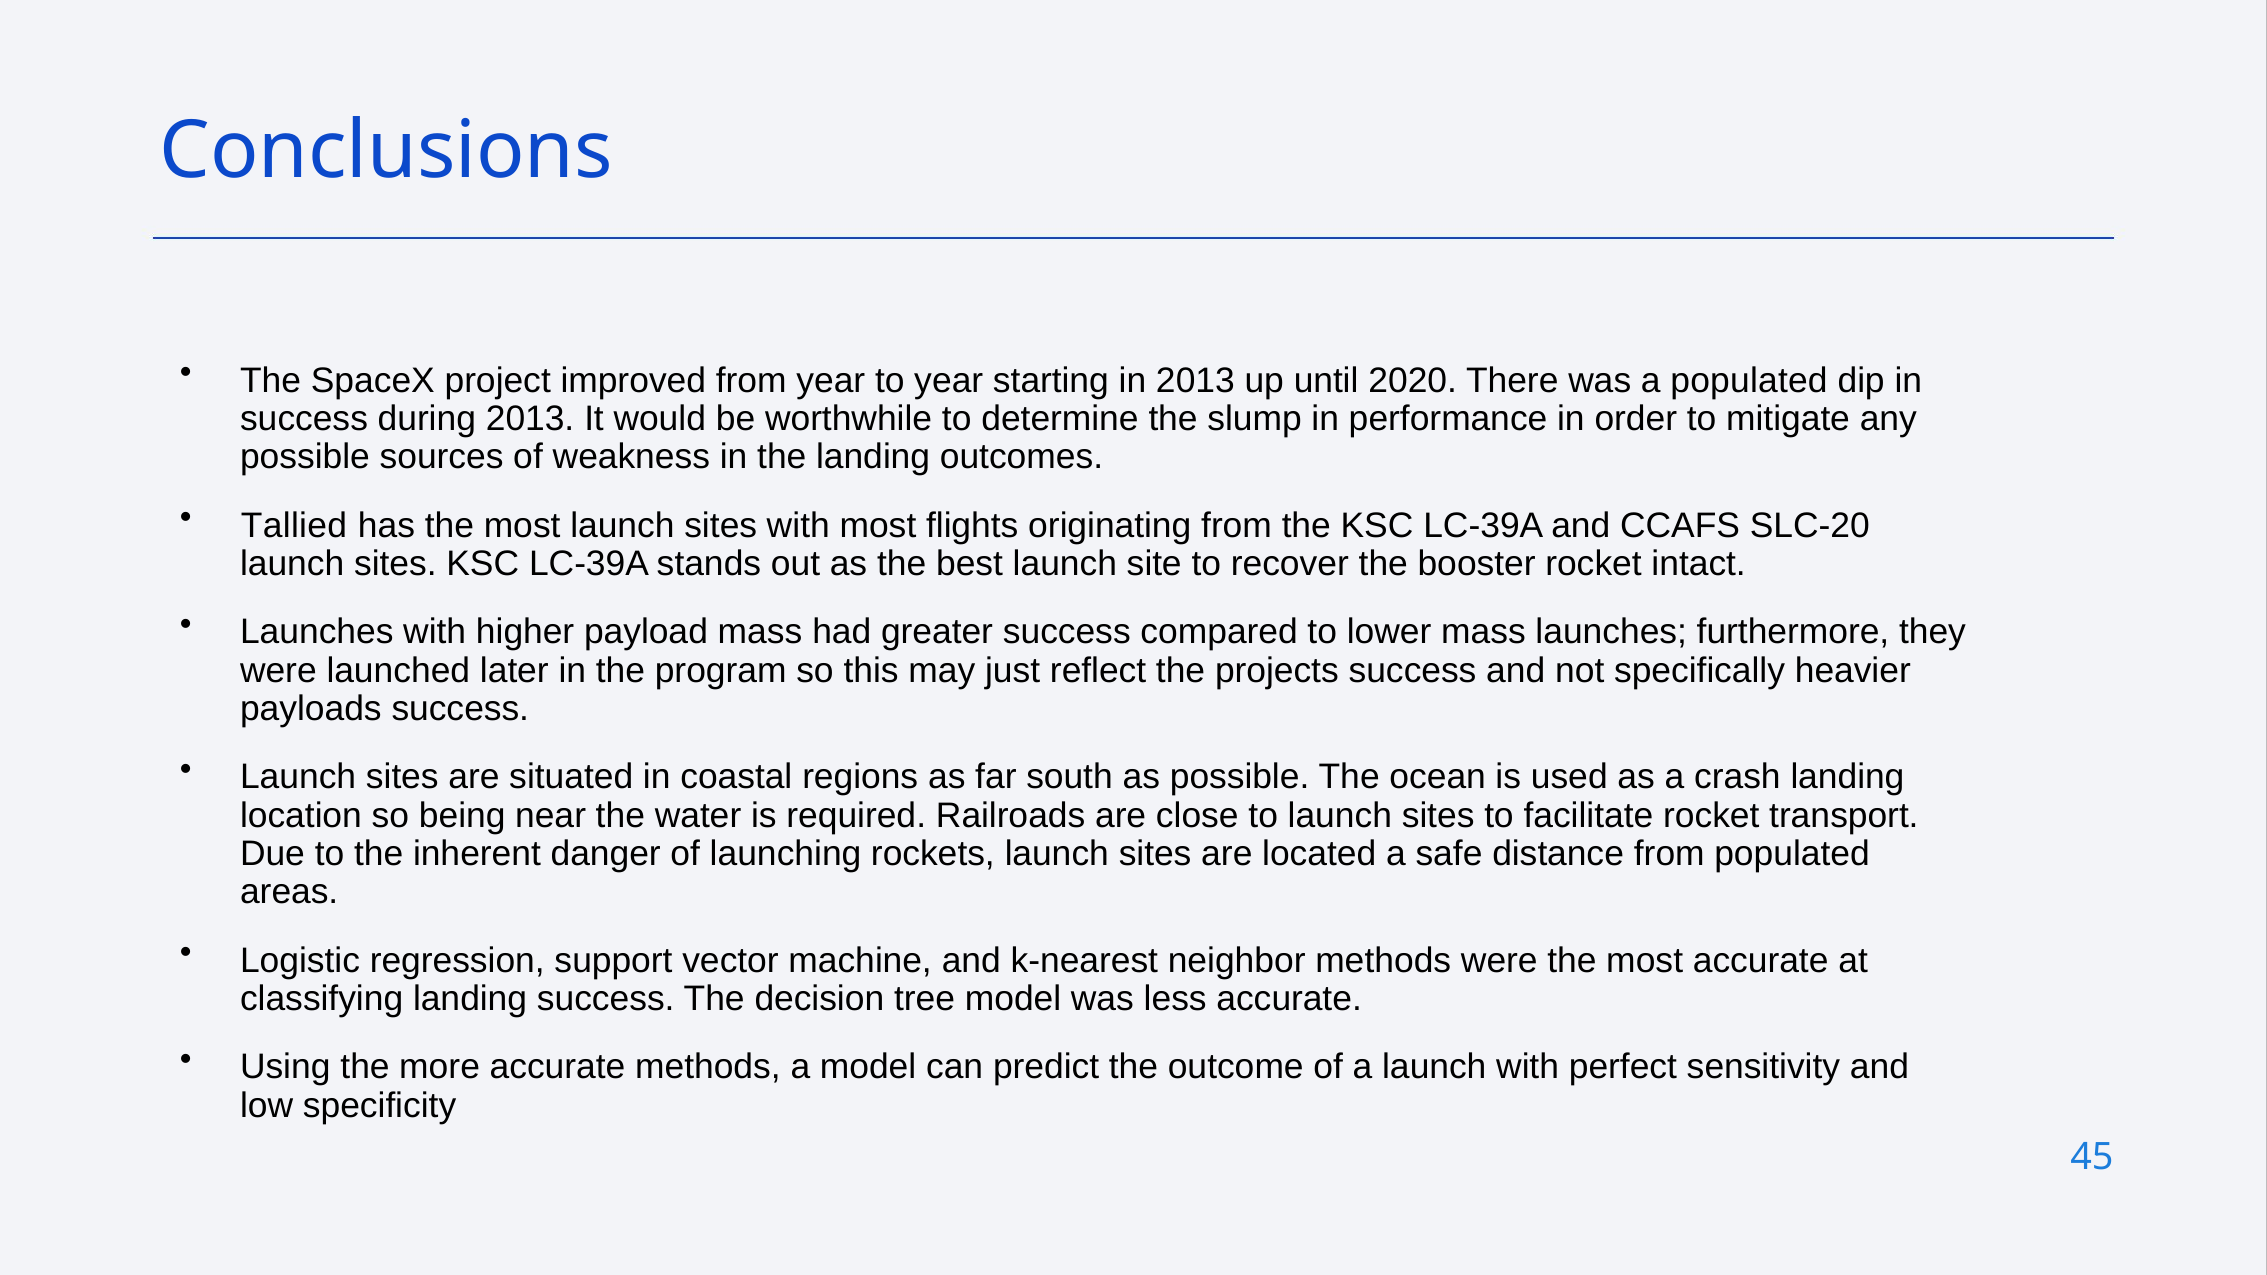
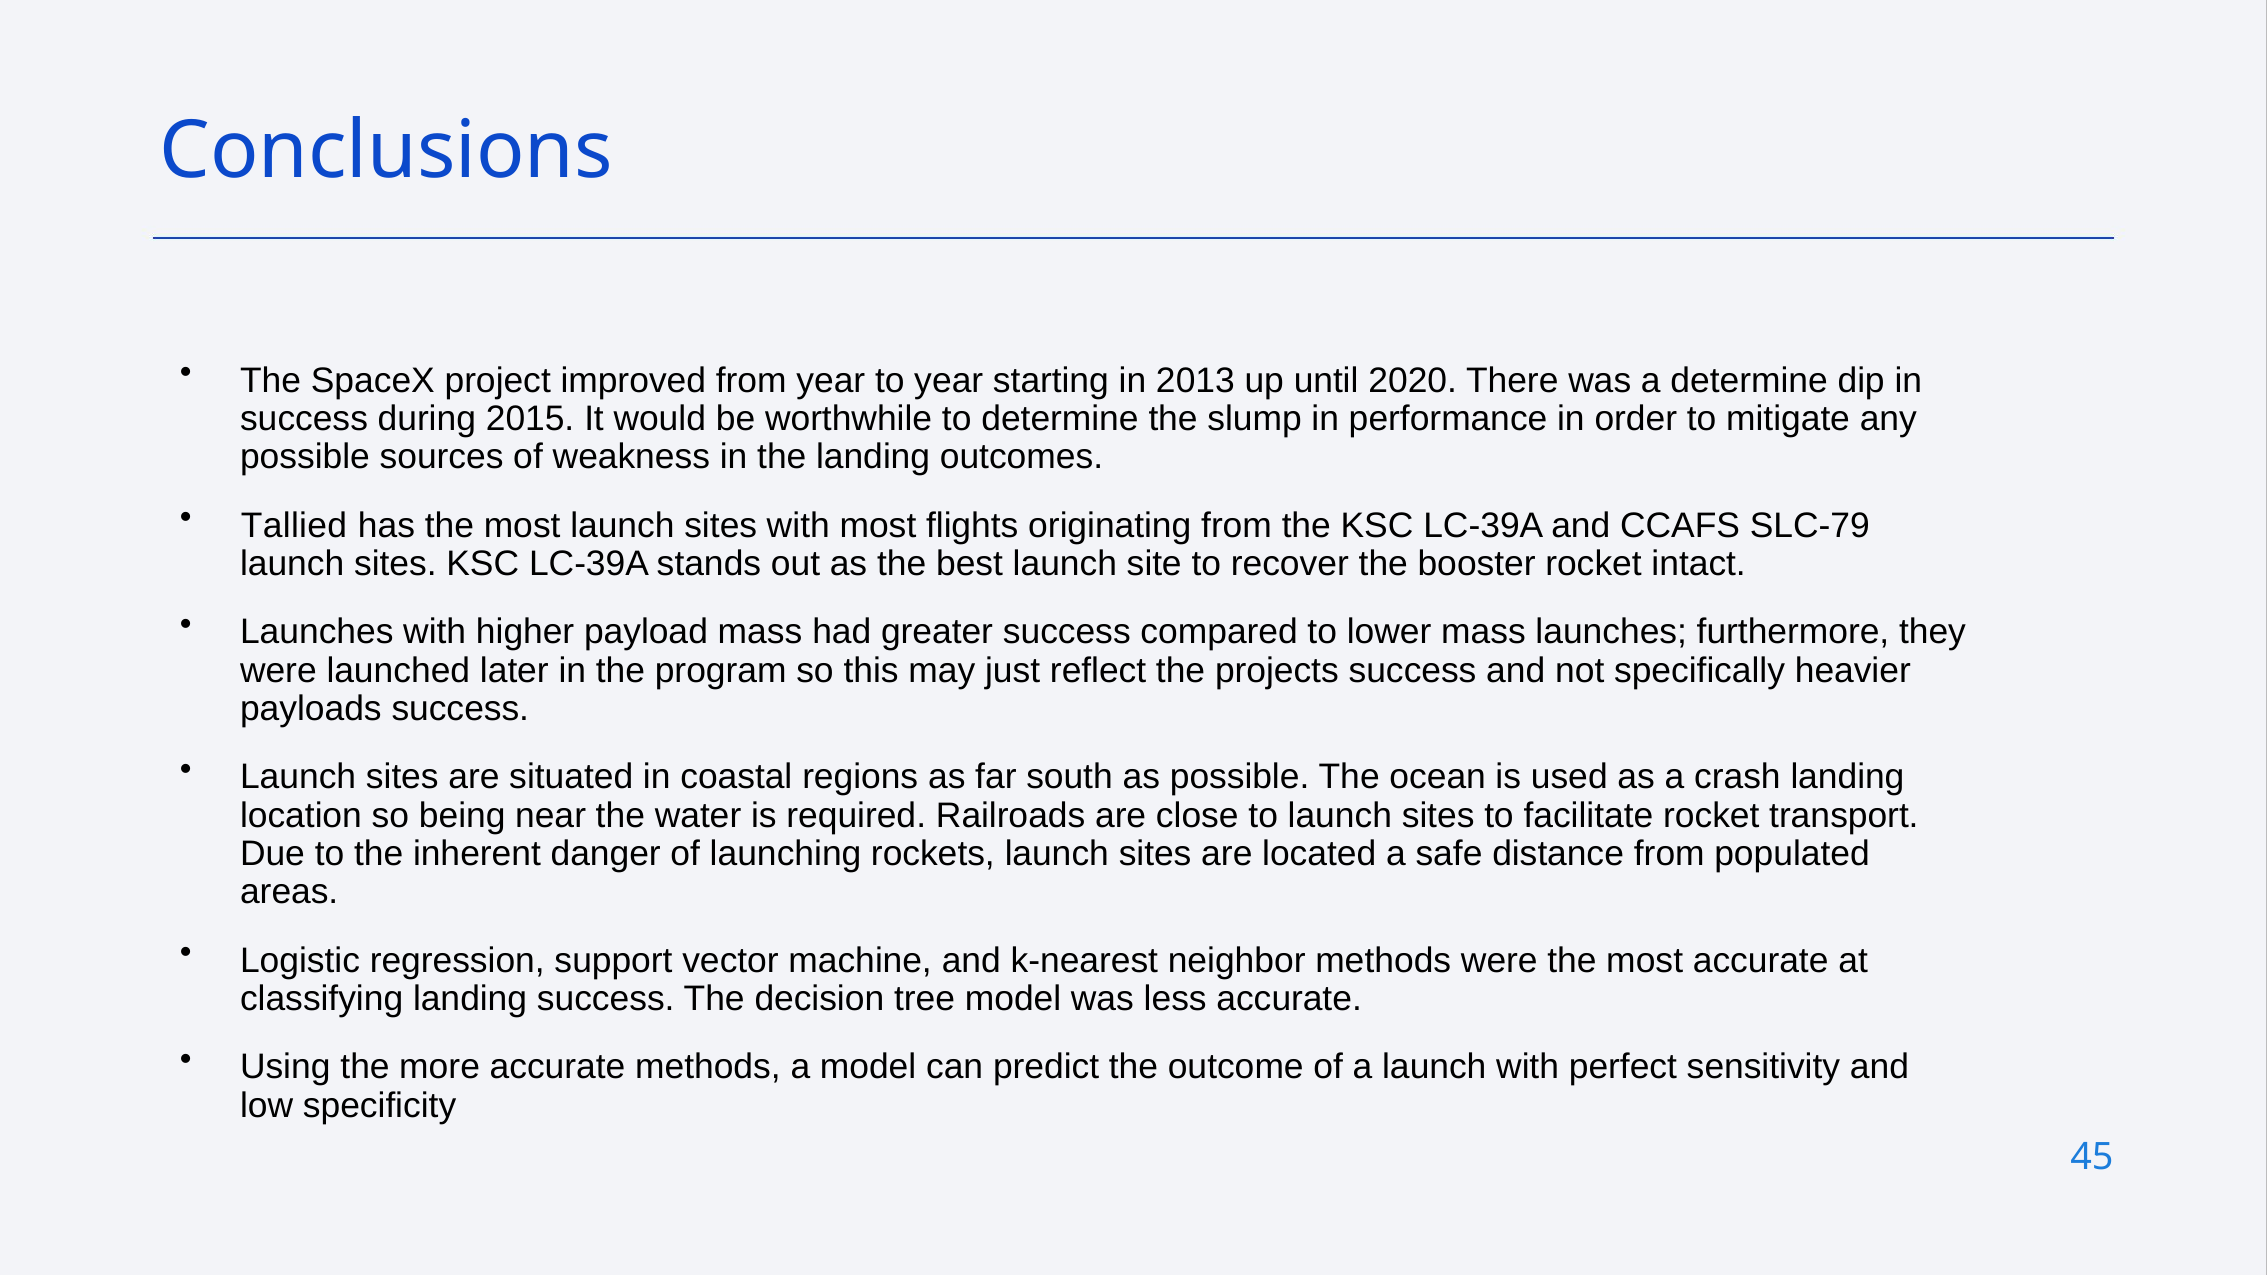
a populated: populated -> determine (1749, 381)
during 2013: 2013 -> 2015 (530, 419)
SLC-20: SLC-20 -> SLC-79 (1810, 526)
